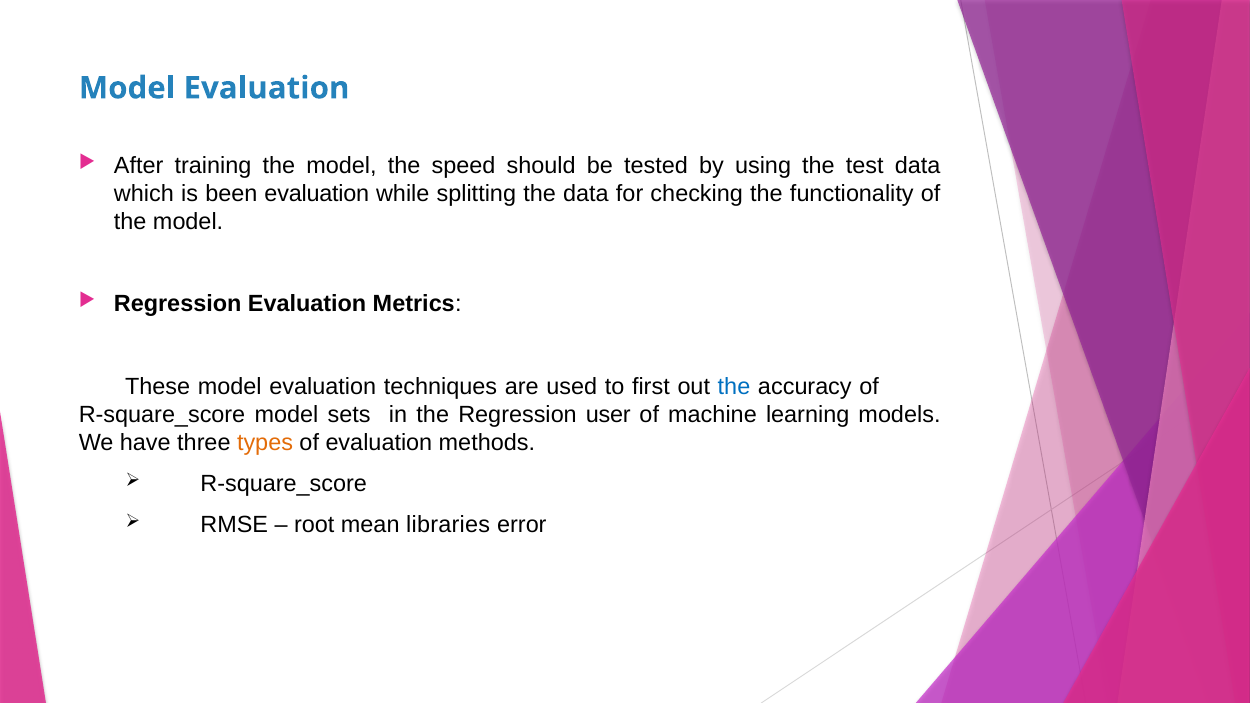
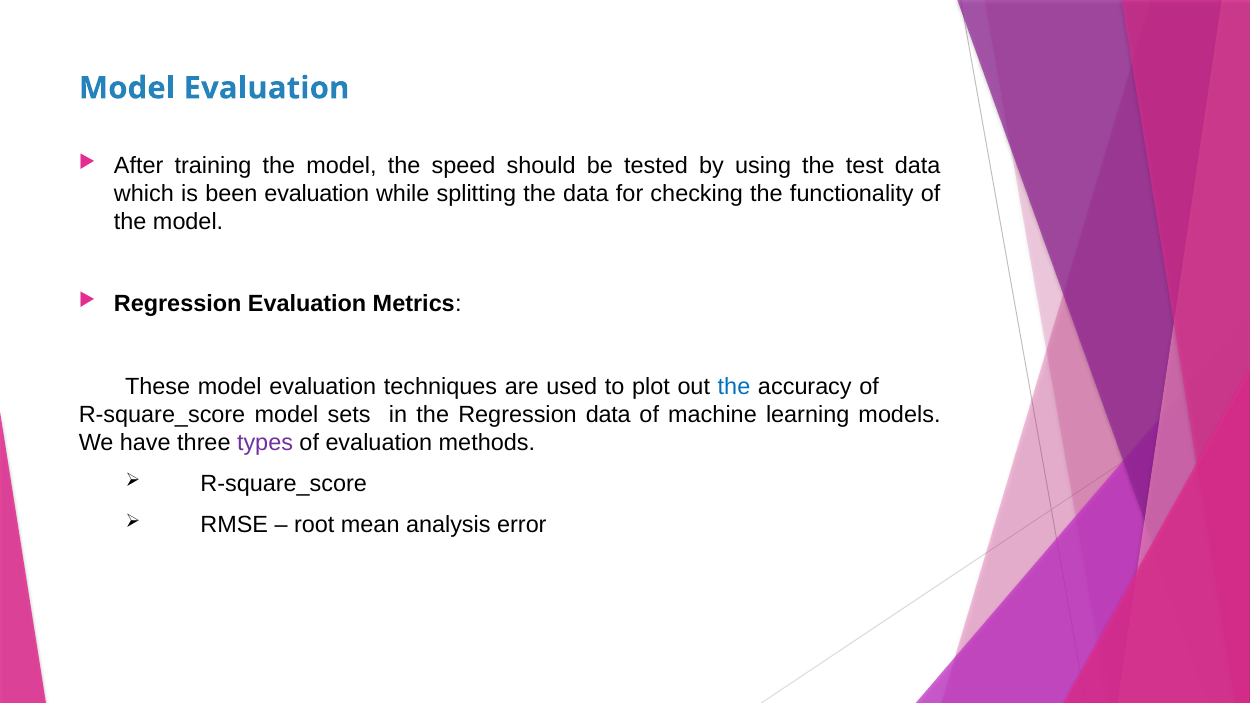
first: first -> plot (651, 386)
Regression user: user -> data (608, 415)
types colour: orange -> purple (265, 443)
libraries: libraries -> analysis (448, 525)
